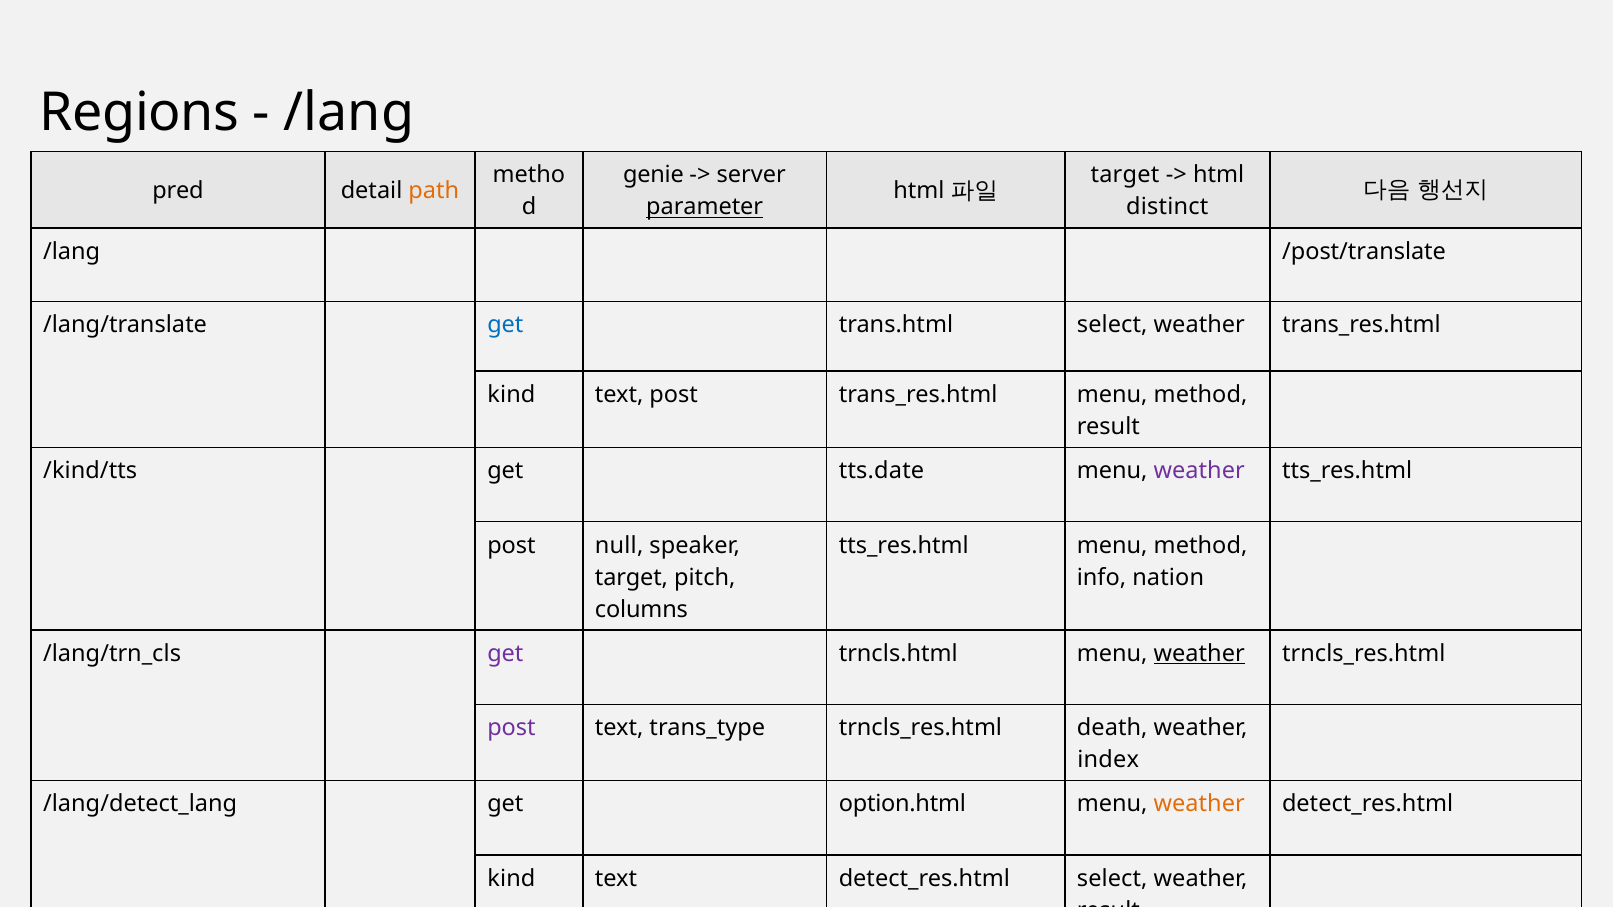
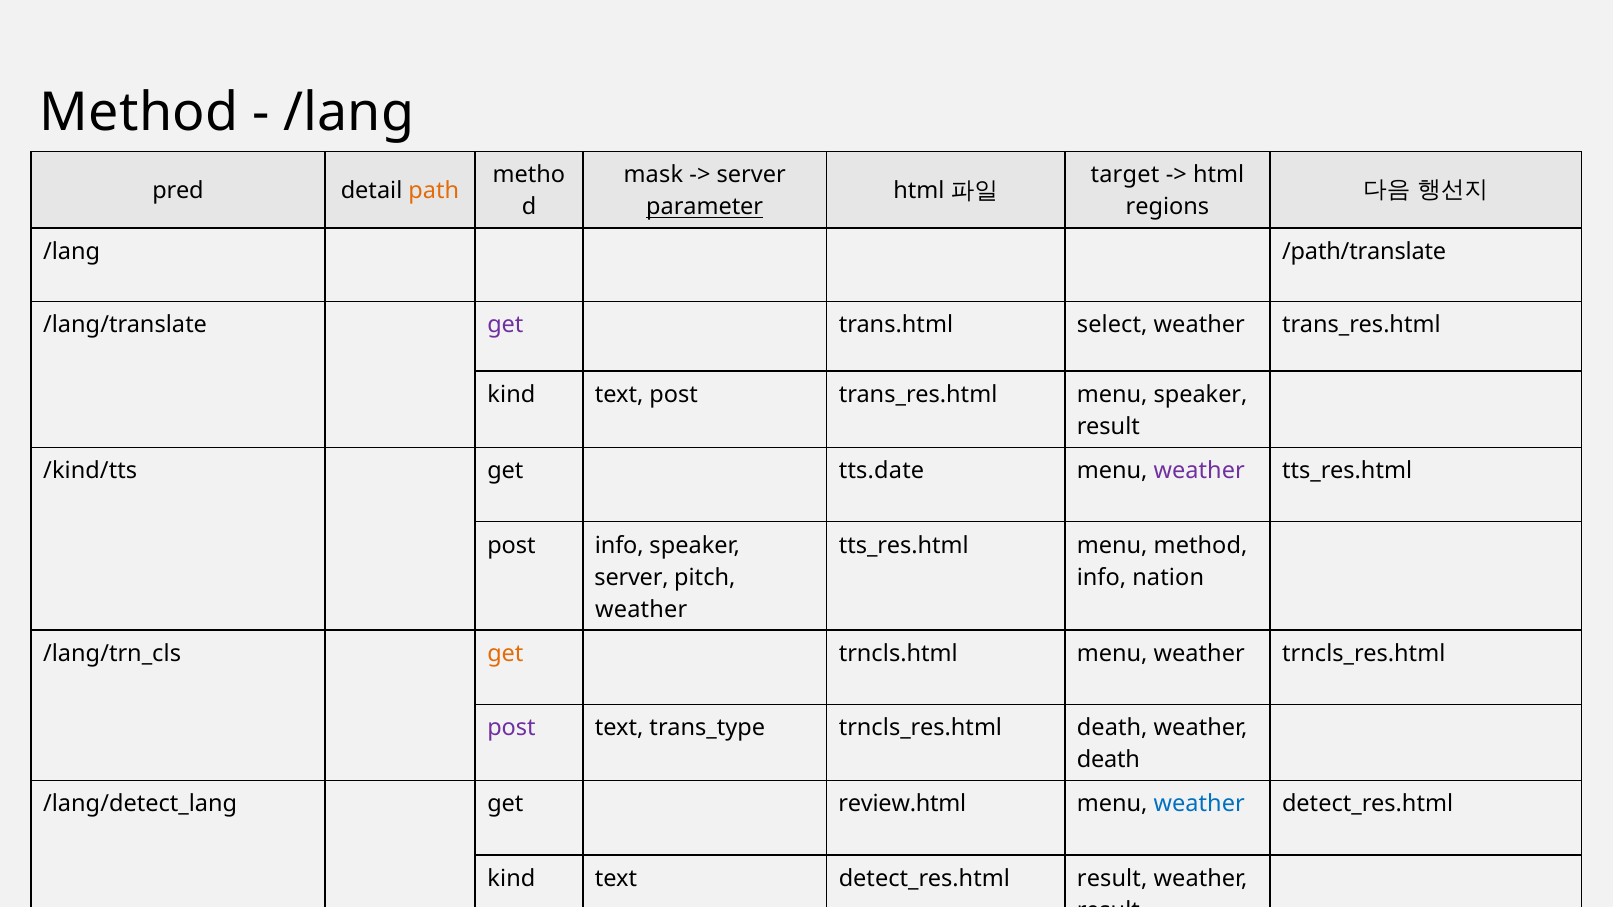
Regions: Regions -> Method (139, 113)
genie: genie -> mask (653, 175)
distinct: distinct -> regions (1167, 207)
/post/translate: /post/translate -> /path/translate (1364, 251)
get colour: blue -> purple (505, 325)
method: method -> speaker (1201, 395)
post null: null -> info (619, 545)
target: target -> server (632, 577)
columns: columns -> weather (641, 610)
get colour: purple -> orange (505, 654)
weather underline: present -> none (1199, 654)
index: index -> death (1108, 760)
option.html: option.html -> review.html (902, 804)
weather colour: orange -> blue (1199, 804)
select: select -> result (1112, 879)
